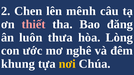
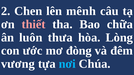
đăng: đăng -> chữa (120, 24)
nghê: nghê -> đòng (79, 51)
khung: khung -> vương (18, 64)
nơi colour: yellow -> light blue (67, 64)
